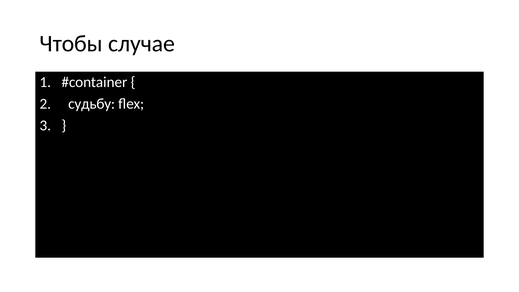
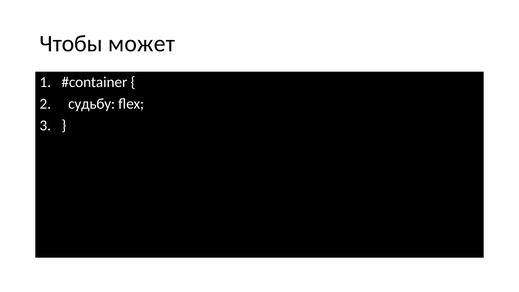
случае: случае -> может (142, 44)
